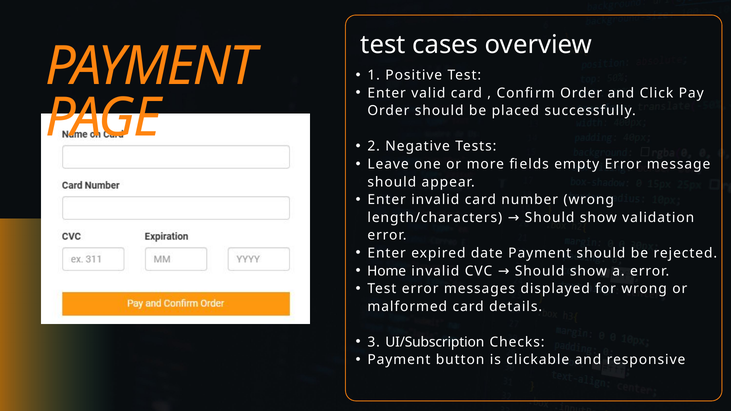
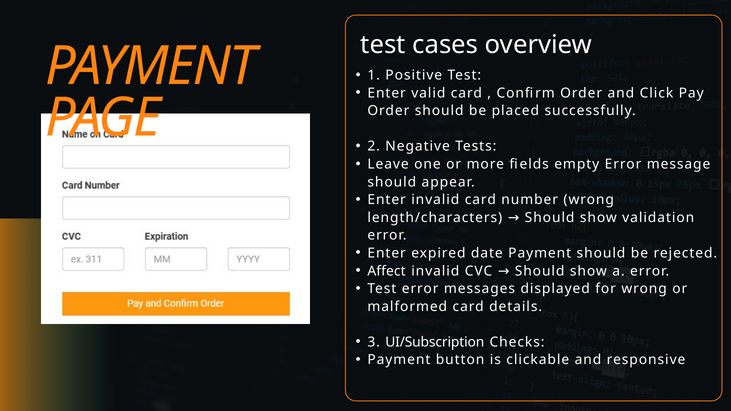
Home: Home -> Affect (387, 271)
